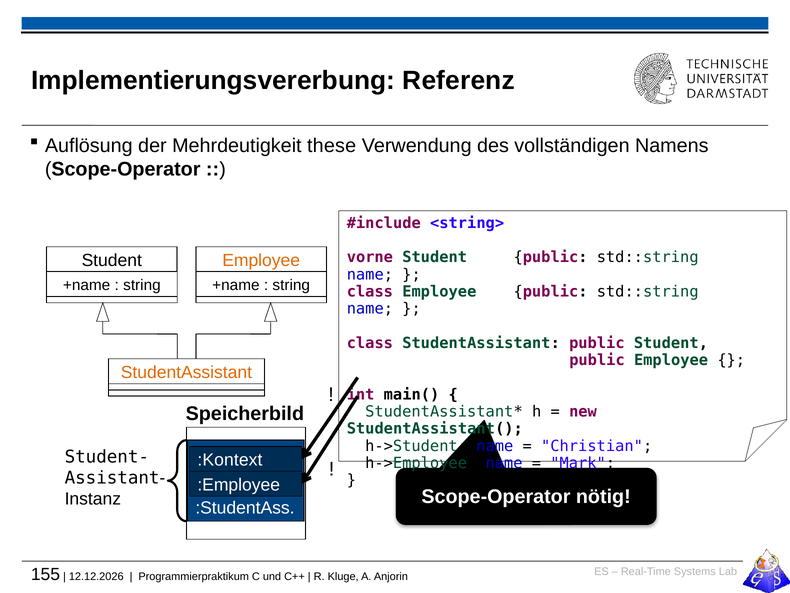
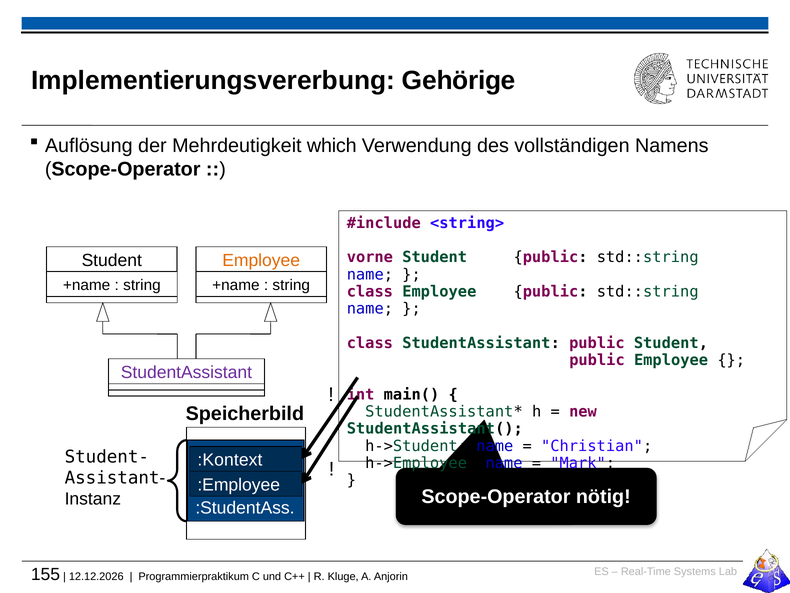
Referenz: Referenz -> Gehörige (459, 80)
these: these -> which (332, 145)
StudentAssistant colour: orange -> purple (186, 372)
